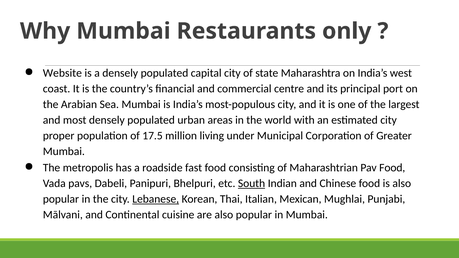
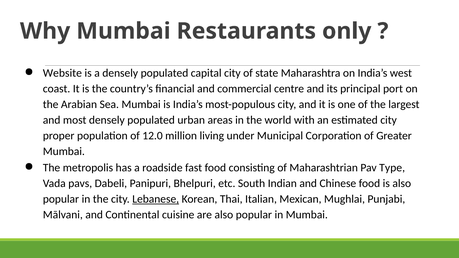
17.5: 17.5 -> 12.0 (153, 136)
Pav Food: Food -> Type (392, 168)
South underline: present -> none (252, 184)
